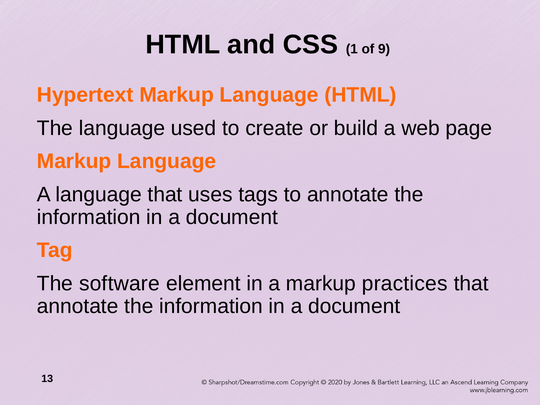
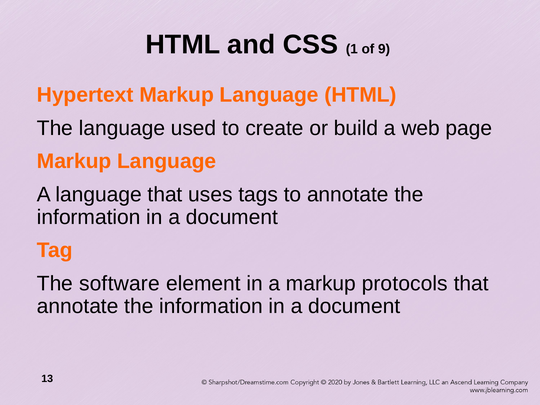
practices: practices -> protocols (405, 284)
